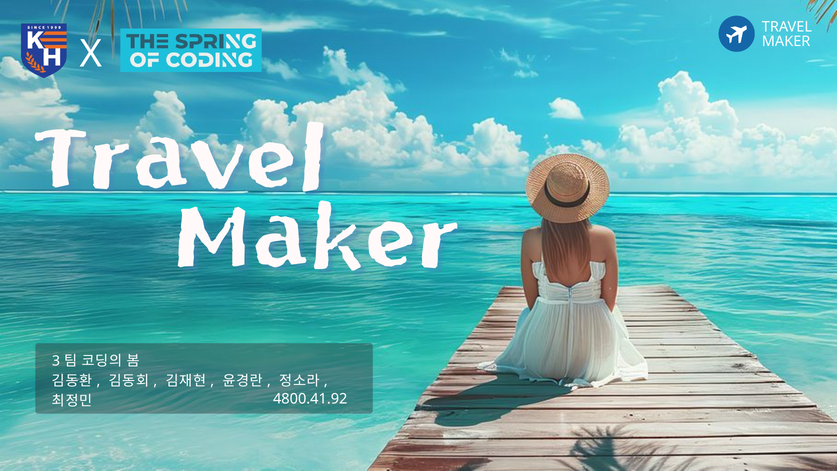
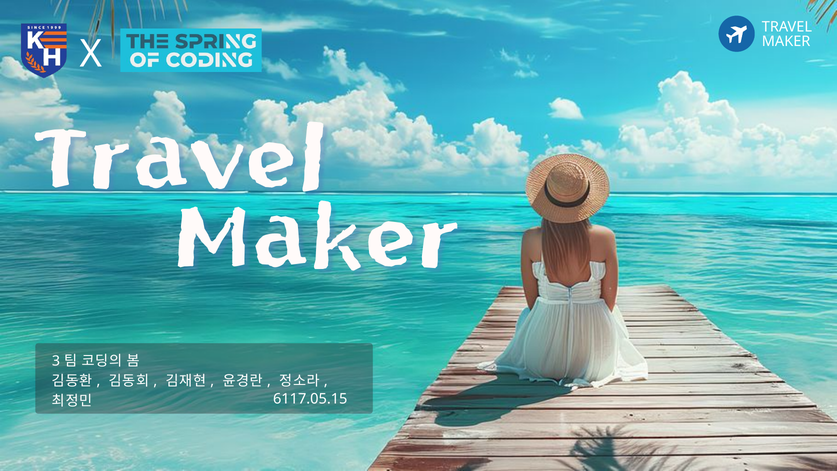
4800.41.92: 4800.41.92 -> 6117.05.15 (310, 399)
